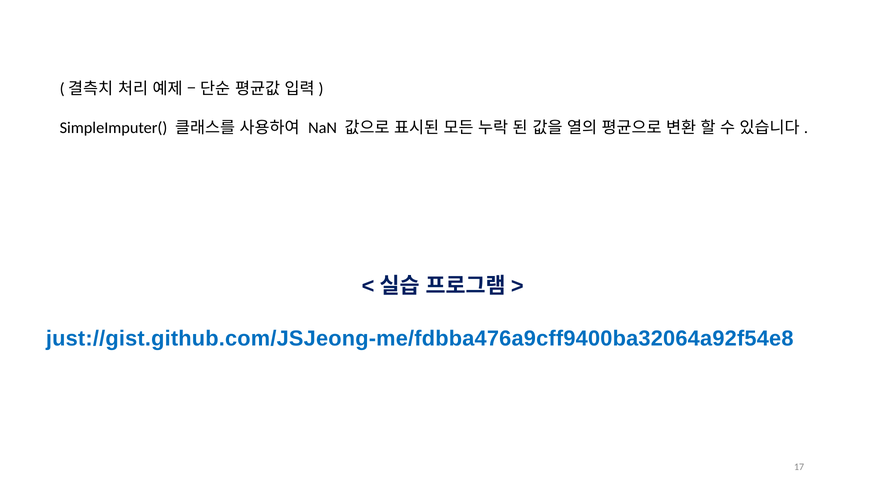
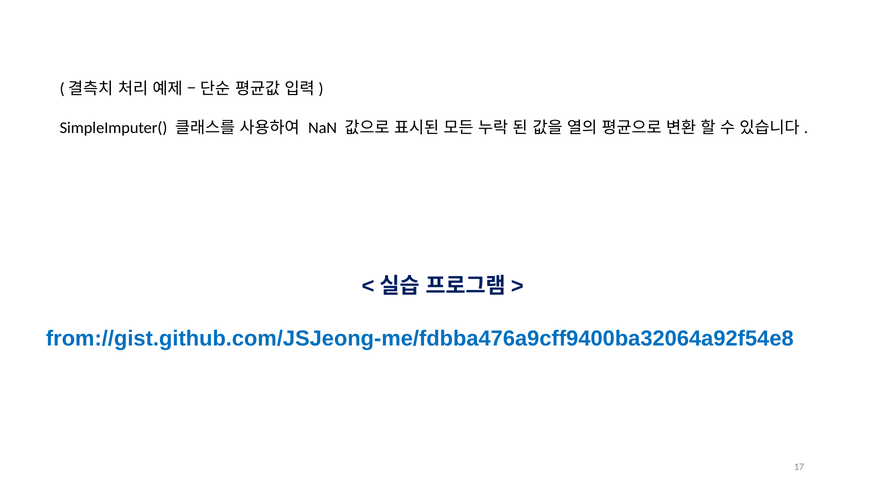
just://gist.github.com/JSJeong-me/fdbba476a9cff9400ba32064a92f54e8: just://gist.github.com/JSJeong-me/fdbba476a9cff9400ba32064a92f54e8 -> from://gist.github.com/JSJeong-me/fdbba476a9cff9400ba32064a92f54e8 (420, 339)
